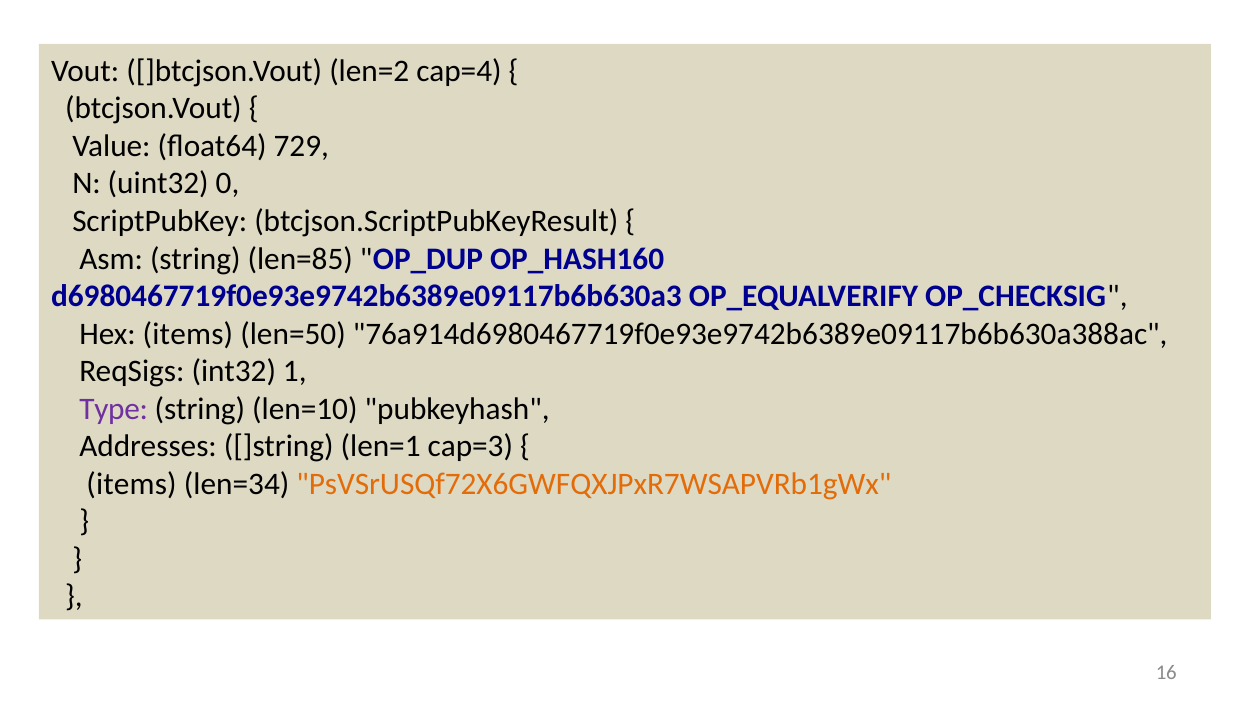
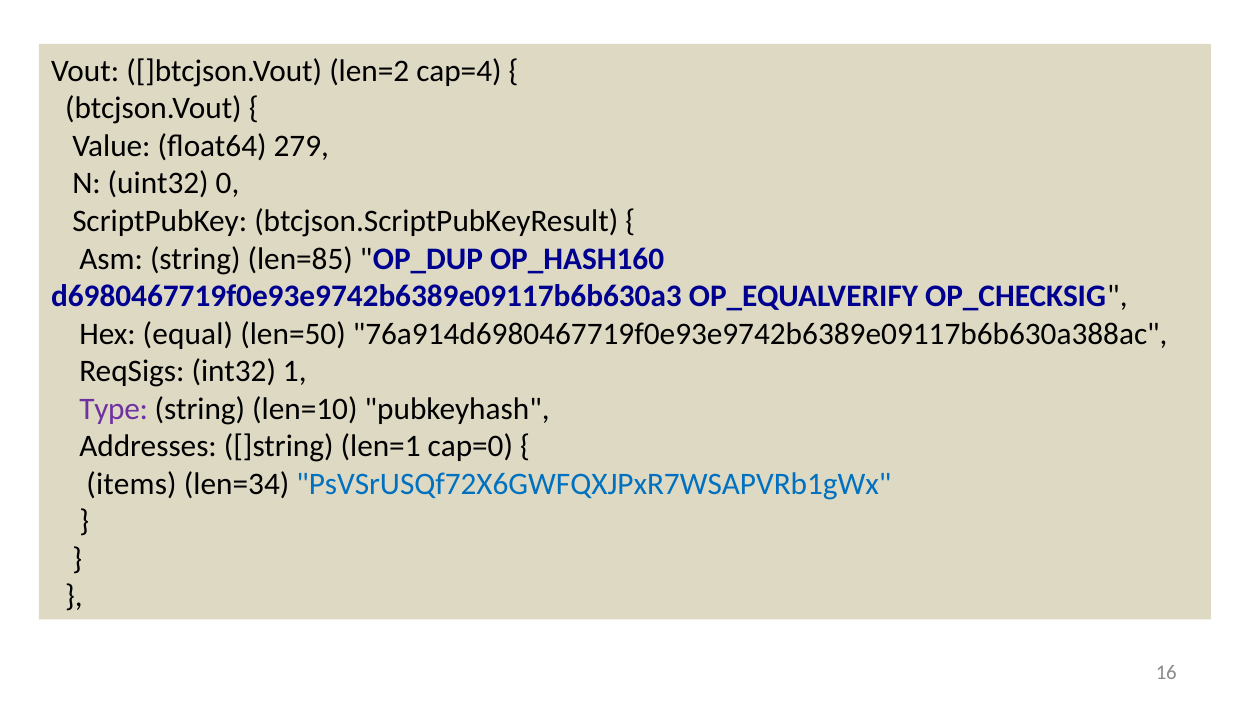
729: 729 -> 279 (301, 146)
Hex items: items -> equal (188, 334)
cap=3: cap=3 -> cap=0 (470, 447)
PsVSrUSQf72X6GWFQXJPxR7WSAPVRb1gWx colour: orange -> blue (594, 484)
